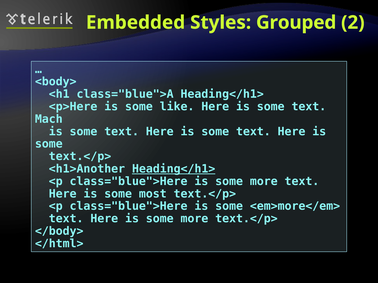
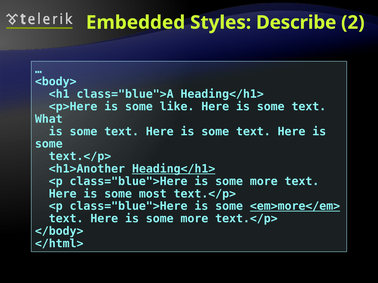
Grouped: Grouped -> Describe (296, 23)
Mach: Mach -> What (49, 119)
<em>more</em> underline: none -> present (295, 207)
